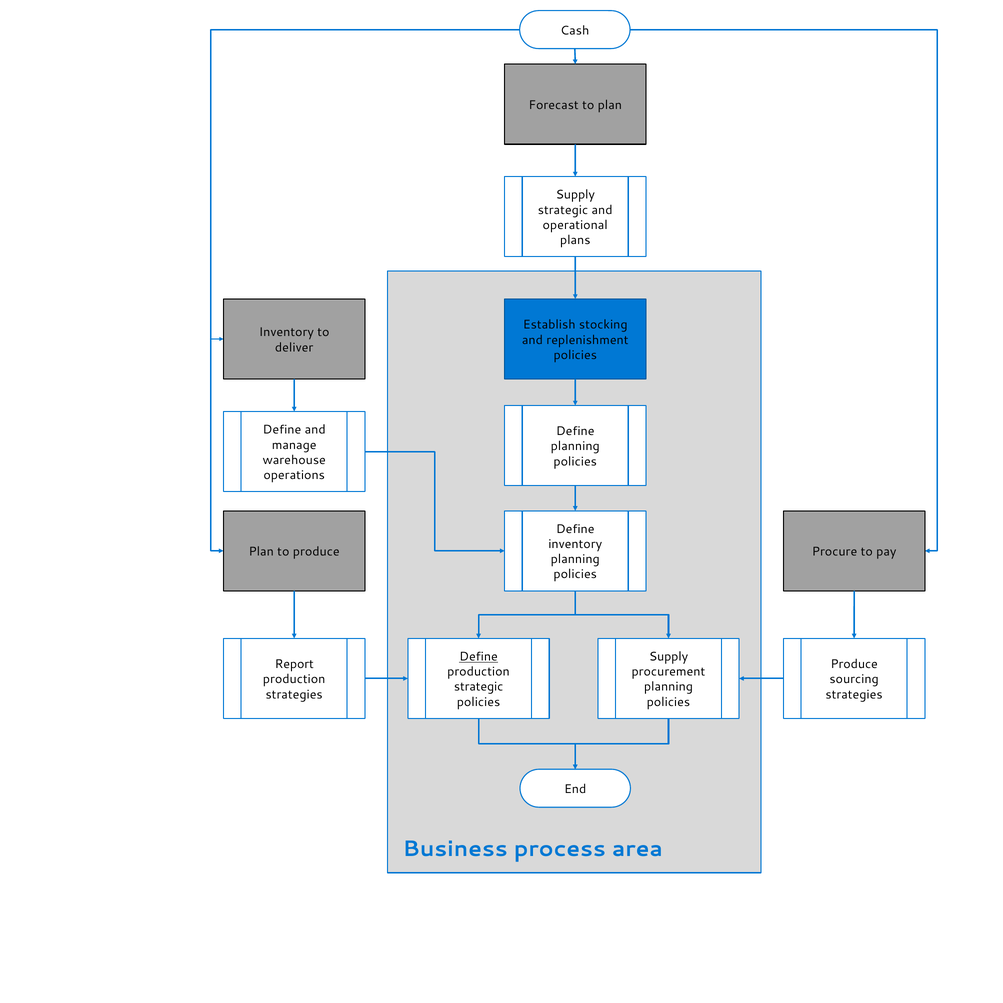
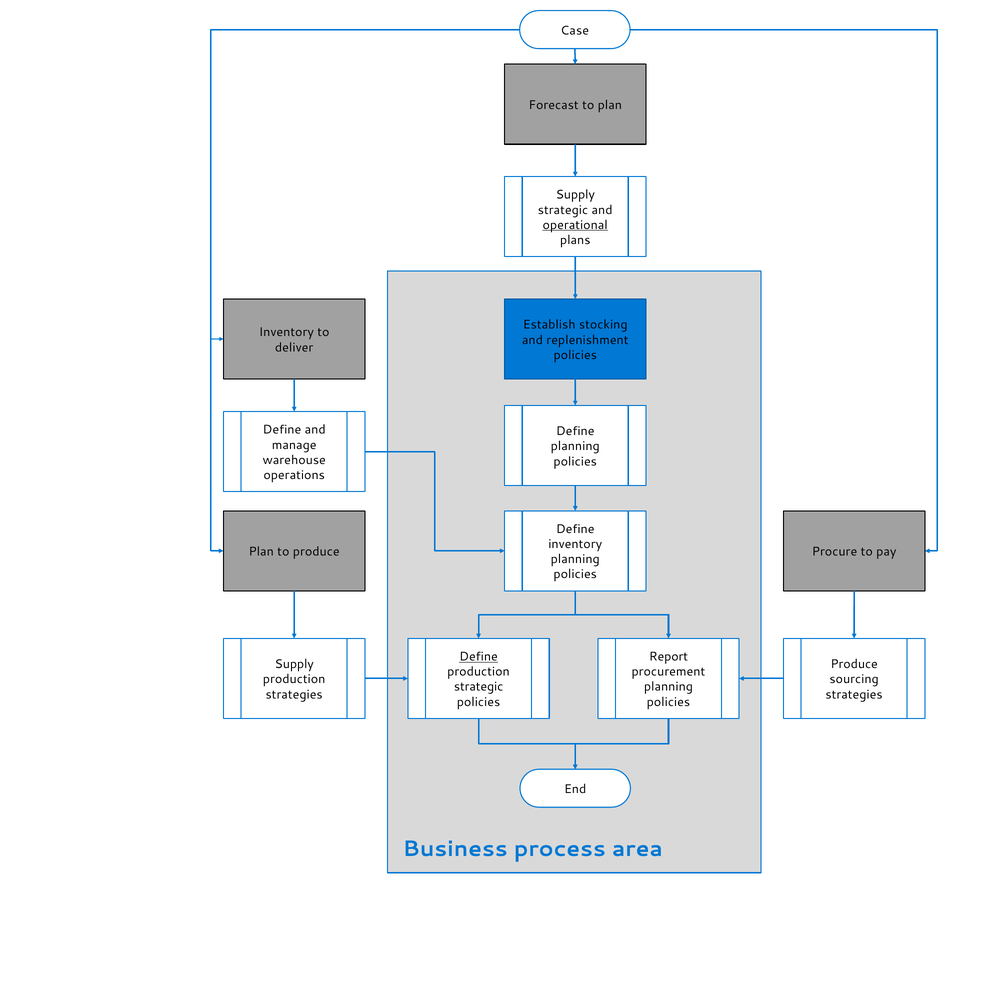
Cash: Cash -> Case (575, 30)
operational underline: none -> present (575, 225)
Supply: Supply -> Report (669, 657)
Report: Report -> Supply (294, 664)
